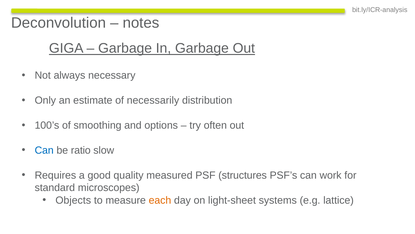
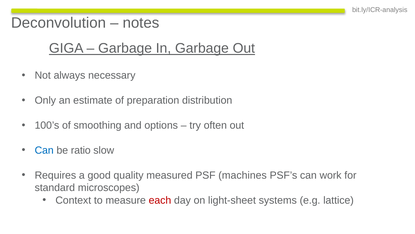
necessarily: necessarily -> preparation (153, 100)
structures: structures -> machines (243, 175)
Objects: Objects -> Context (73, 200)
each colour: orange -> red (160, 200)
